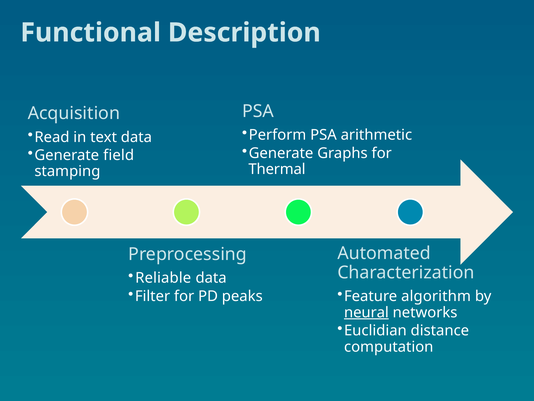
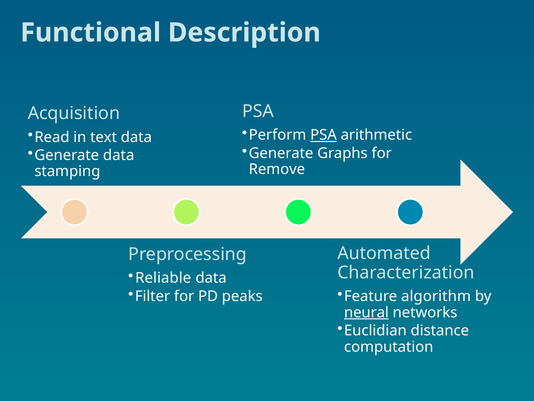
PSA underline: none -> present (323, 135)
Generate field: field -> data (119, 155)
Thermal: Thermal -> Remove (277, 169)
